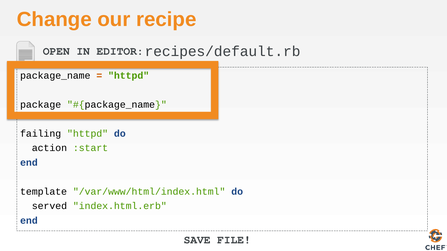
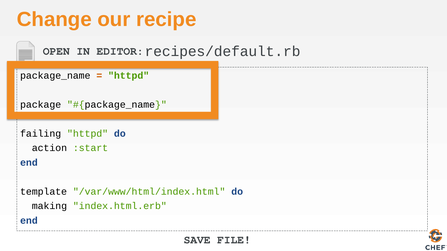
served: served -> making (49, 206)
